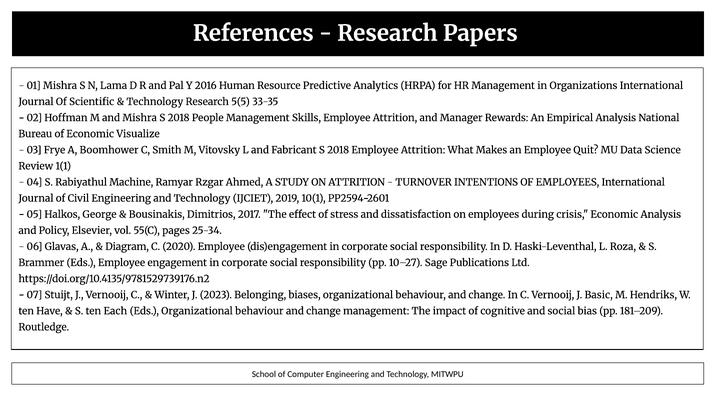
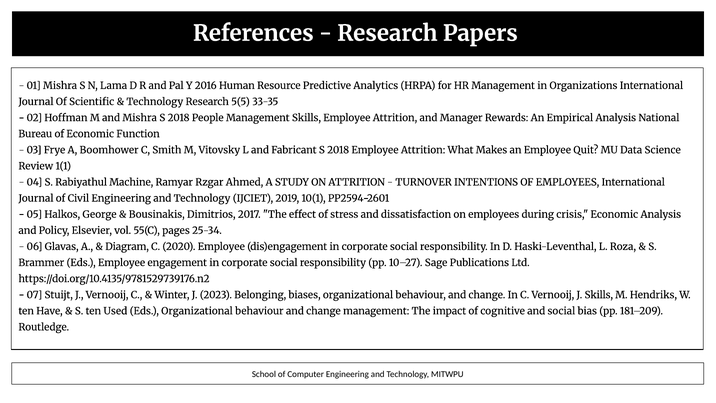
Visualize: Visualize -> Function (138, 134)
J Basic: Basic -> Skills (599, 295)
Each: Each -> Used (115, 311)
